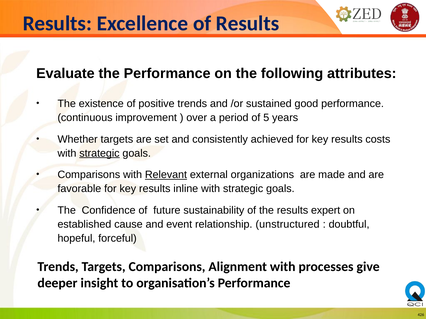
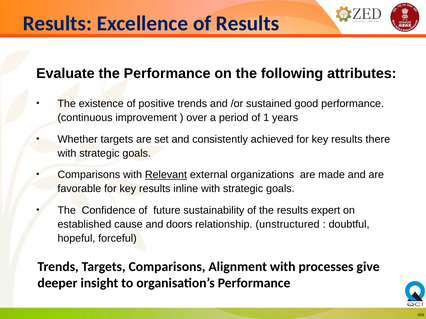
5: 5 -> 1 (266, 118)
costs: costs -> there (378, 139)
strategic underline: present -> none (99, 153)
event: event -> doors (179, 225)
